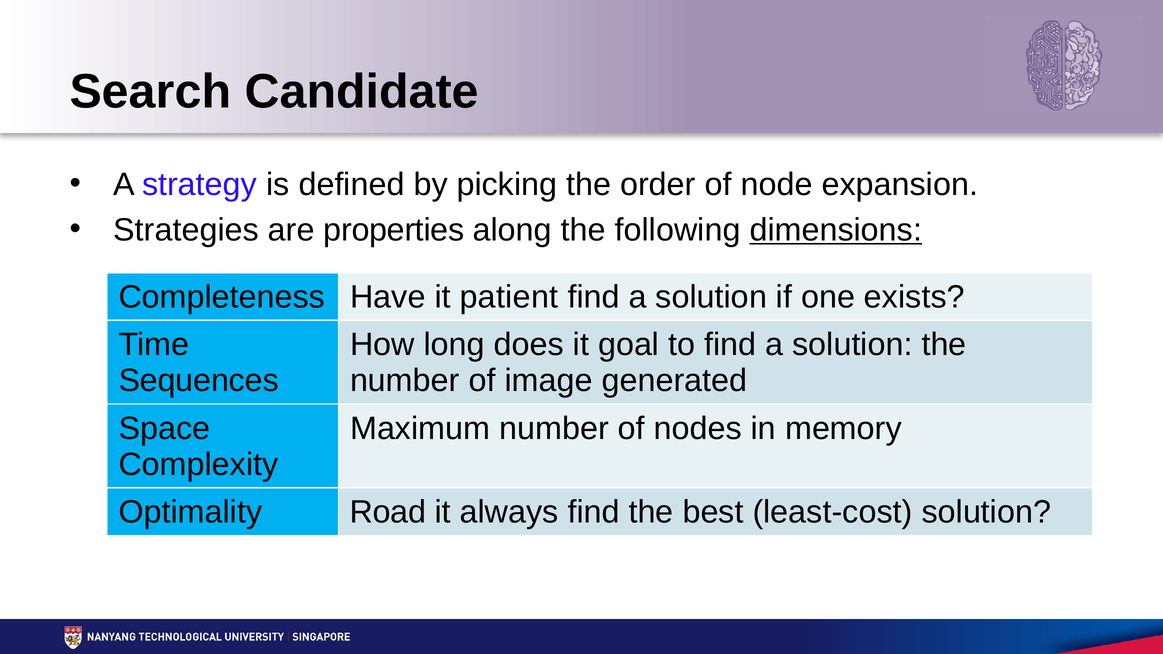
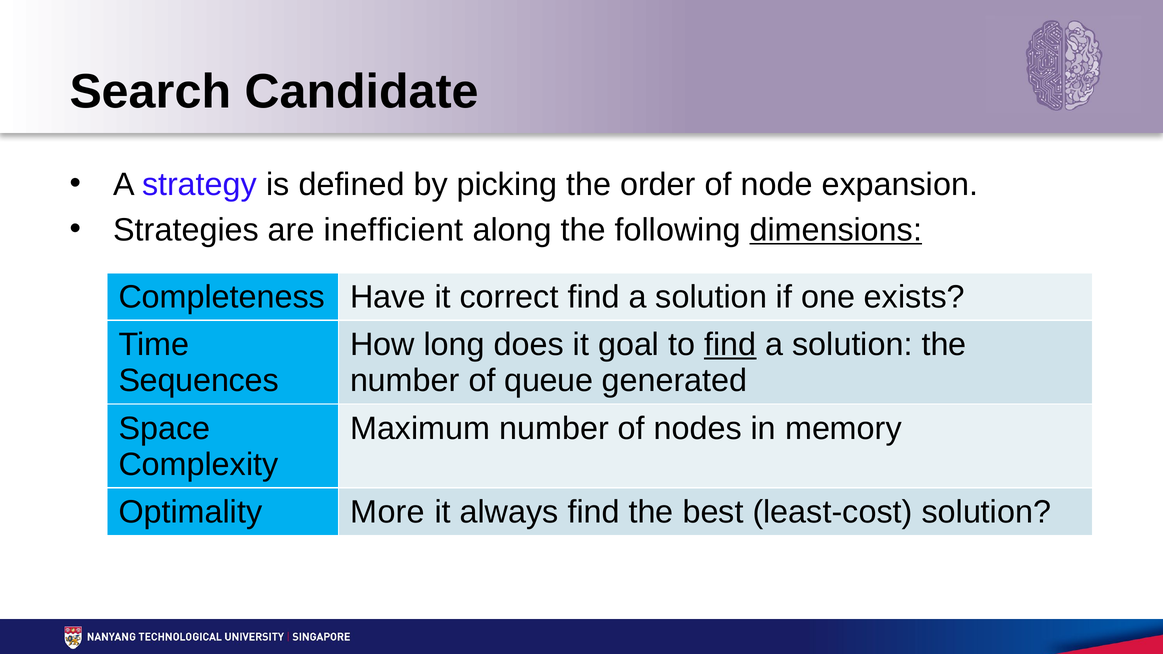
properties: properties -> inefficient (394, 230)
patient: patient -> correct (509, 297)
find underline: none -> present (730, 345)
image: image -> queue (549, 381)
Road: Road -> More (388, 512)
